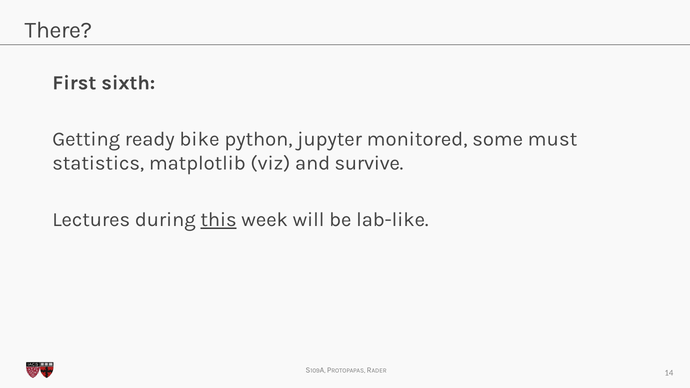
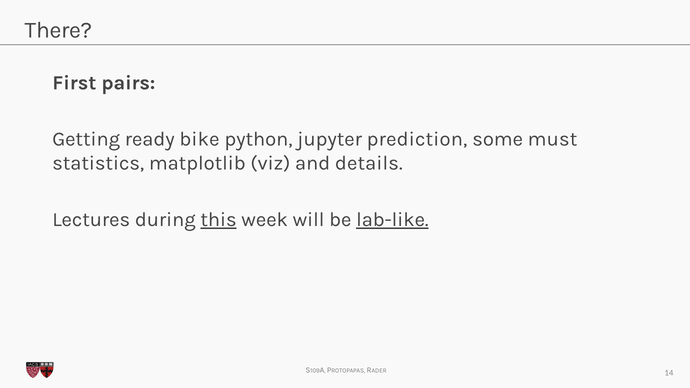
sixth: sixth -> pairs (128, 83)
monitored: monitored -> prediction (417, 139)
survive: survive -> details (369, 163)
lab-like underline: none -> present (392, 220)
